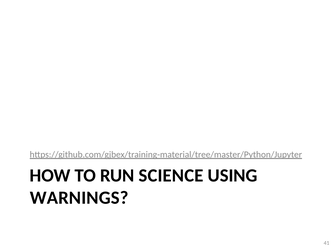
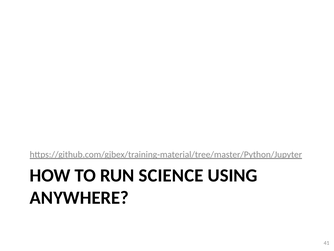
WARNINGS: WARNINGS -> ANYWHERE (79, 197)
